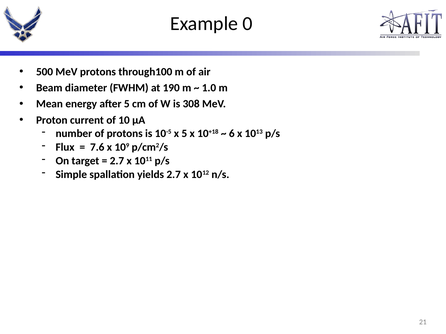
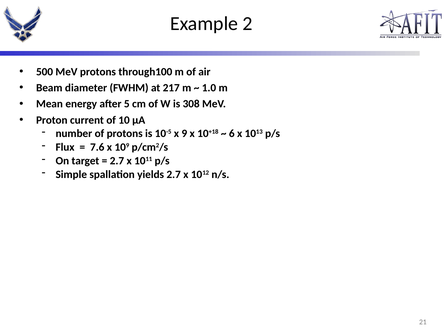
0: 0 -> 2 (248, 24)
190: 190 -> 217 (171, 88)
x 5: 5 -> 9 (184, 134)
